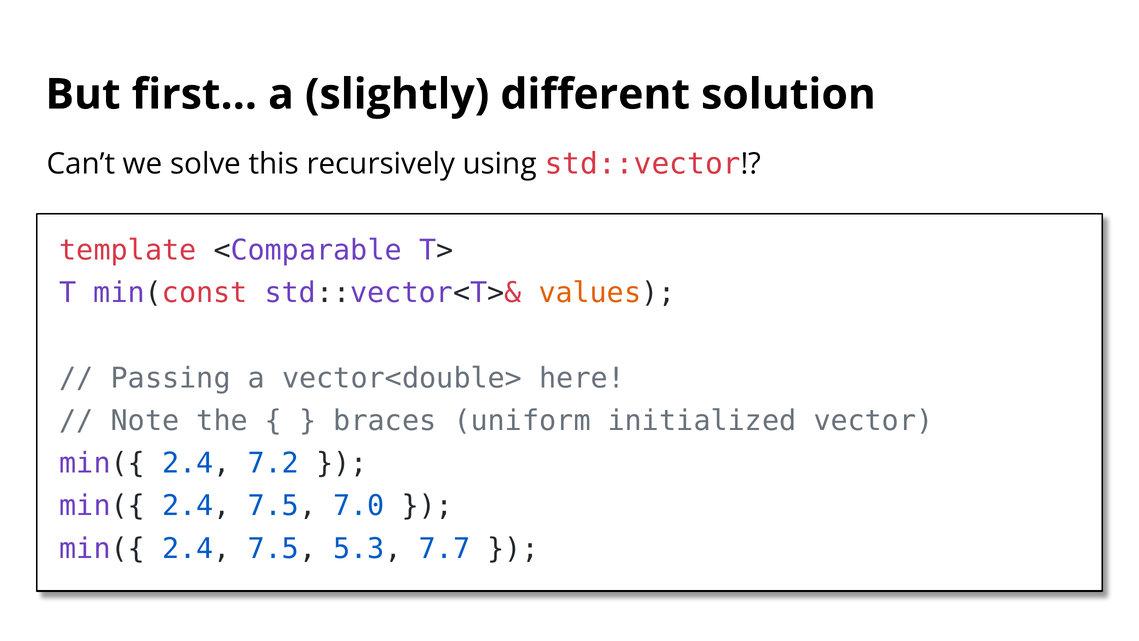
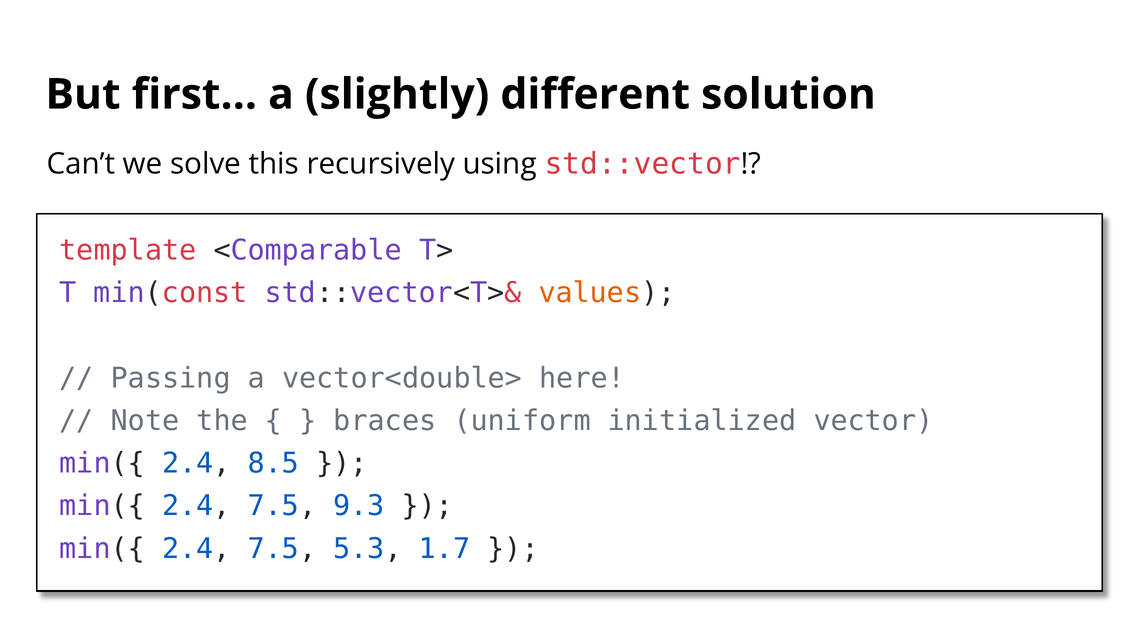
7.2: 7.2 -> 8.5 (273, 463)
7.0: 7.0 -> 9.3 (359, 506)
7.7: 7.7 -> 1.7 (444, 548)
